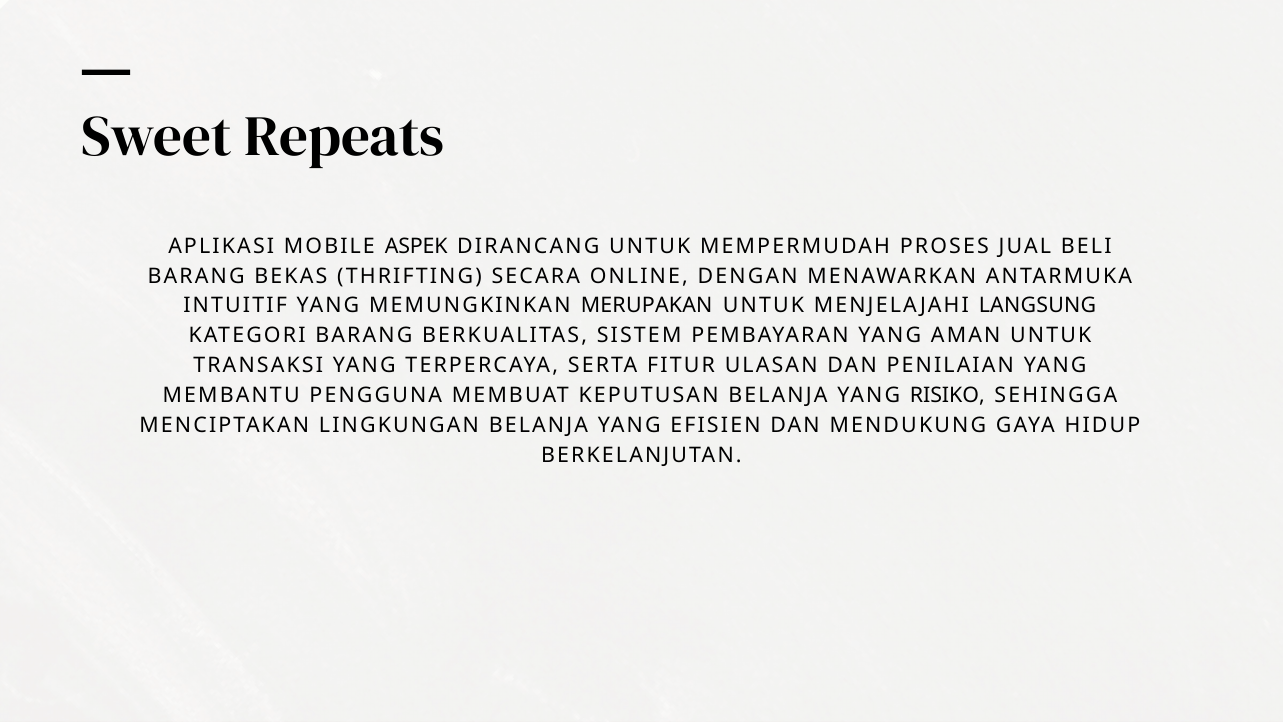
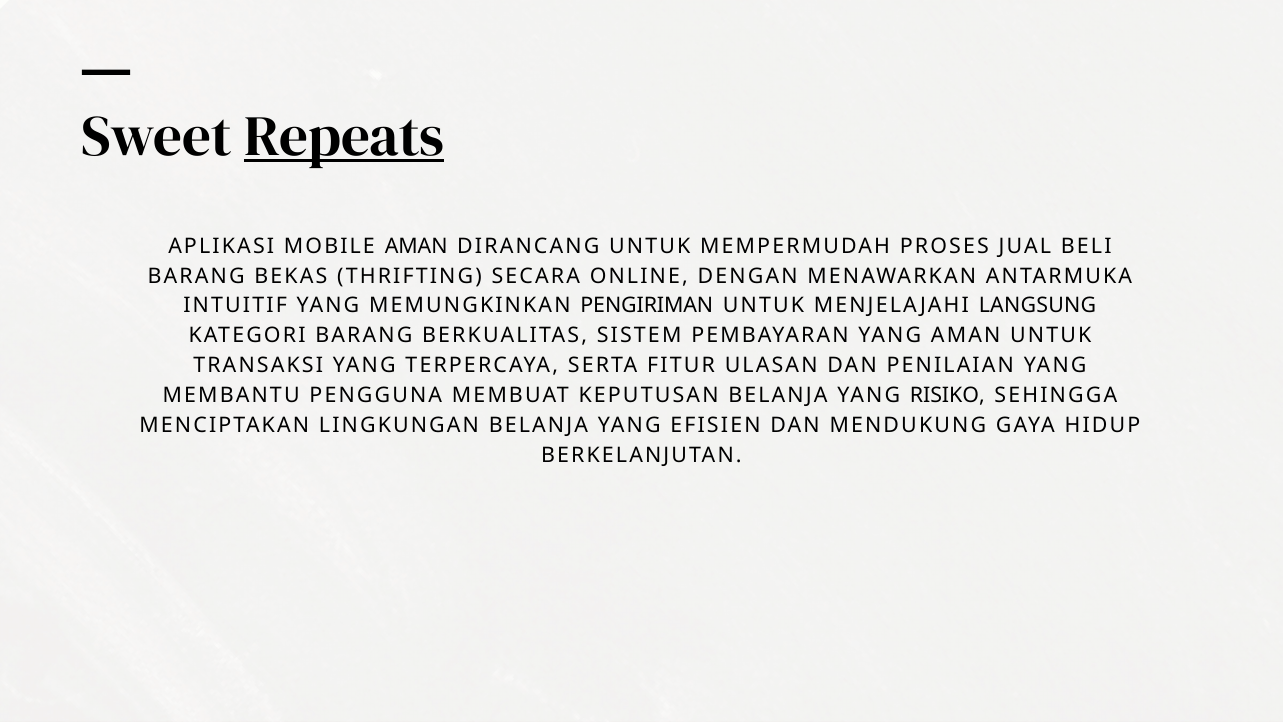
Repeats underline: none -> present (344, 136)
MOBILE ASPEK: ASPEK -> AMAN (416, 246)
MERUPAKAN: MERUPAKAN -> PENGIRIMAN (647, 306)
